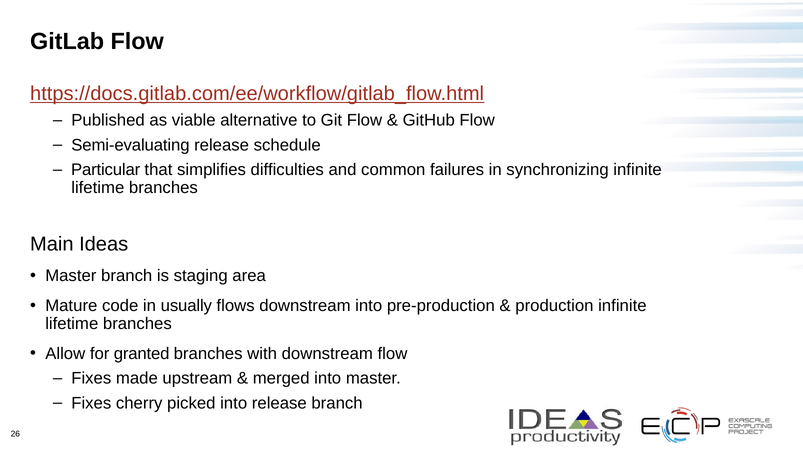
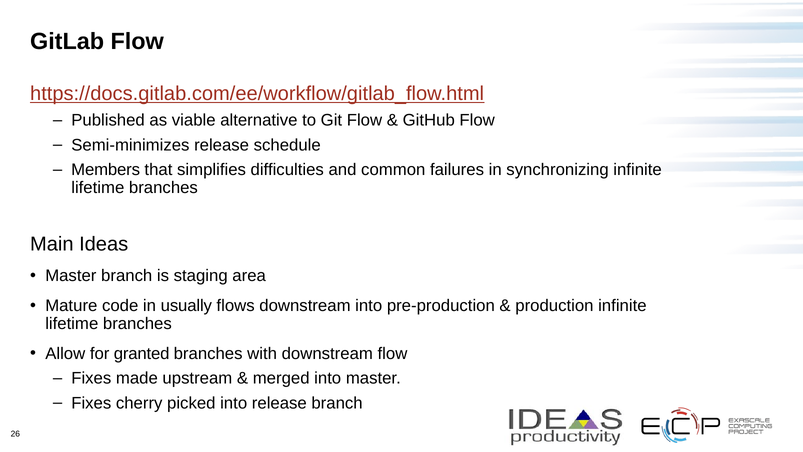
Semi-evaluating: Semi-evaluating -> Semi-minimizes (130, 145)
Particular: Particular -> Members (106, 170)
